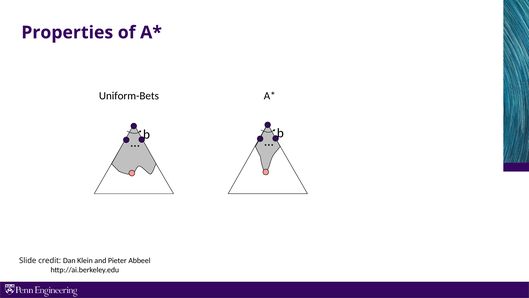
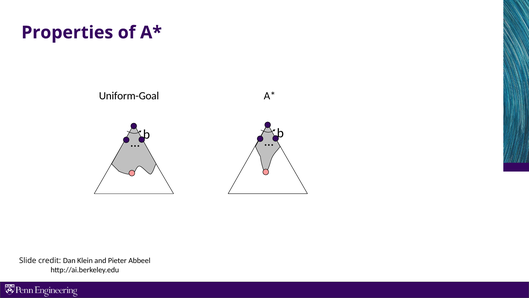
Uniform-Bets: Uniform-Bets -> Uniform-Goal (129, 96)
